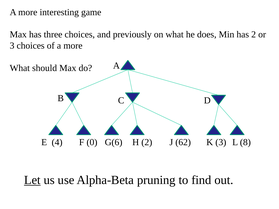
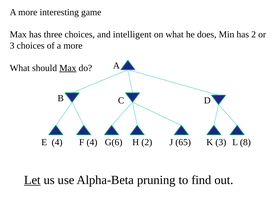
previously: previously -> intelligent (132, 35)
Max underline: none -> present (68, 68)
F 0: 0 -> 4 (92, 142)
62: 62 -> 65 (183, 142)
